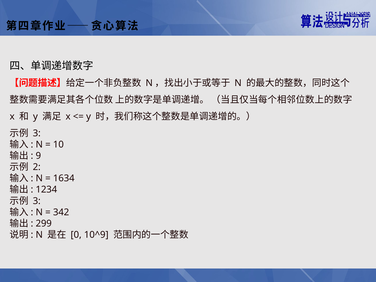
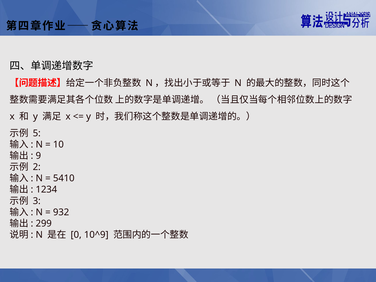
3: 3 -> 5 (37, 133)
1634: 1634 -> 5410 (64, 178)
342: 342 -> 932 (61, 212)
